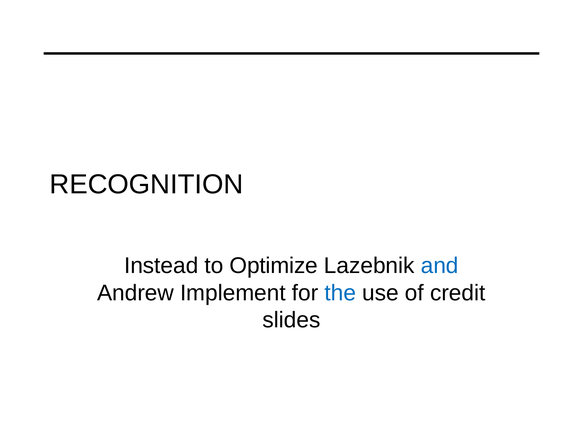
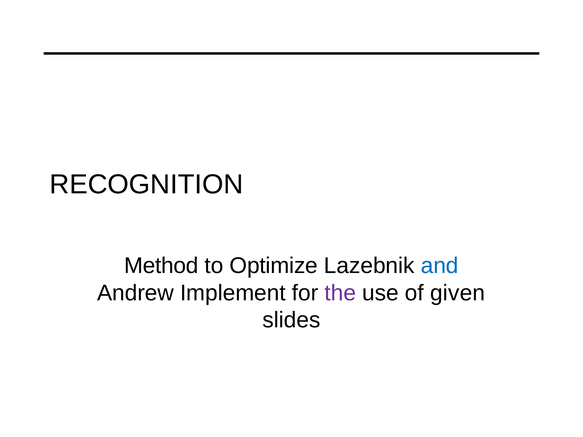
Instead: Instead -> Method (161, 266)
the colour: blue -> purple (340, 293)
credit: credit -> given (458, 293)
